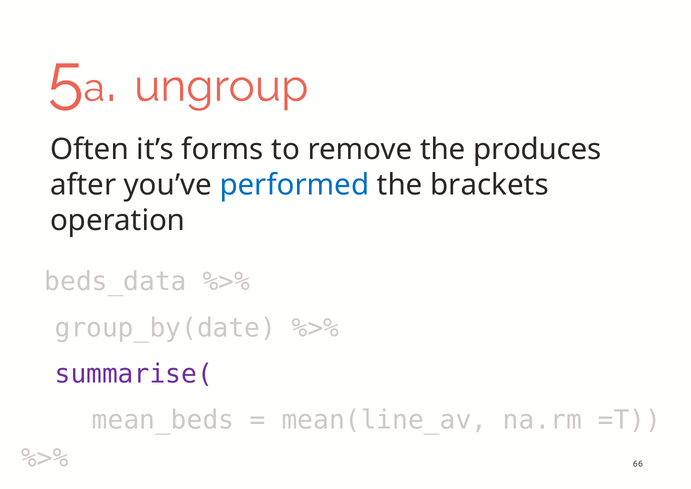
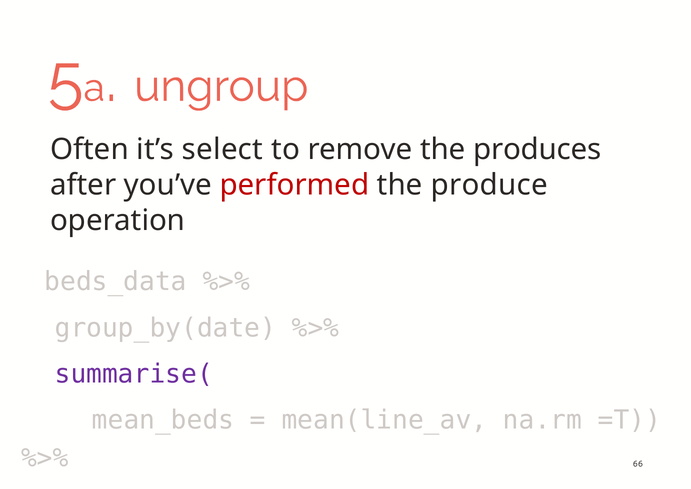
forms: forms -> select (222, 149)
performed colour: blue -> red (294, 185)
brackets: brackets -> produce (489, 185)
